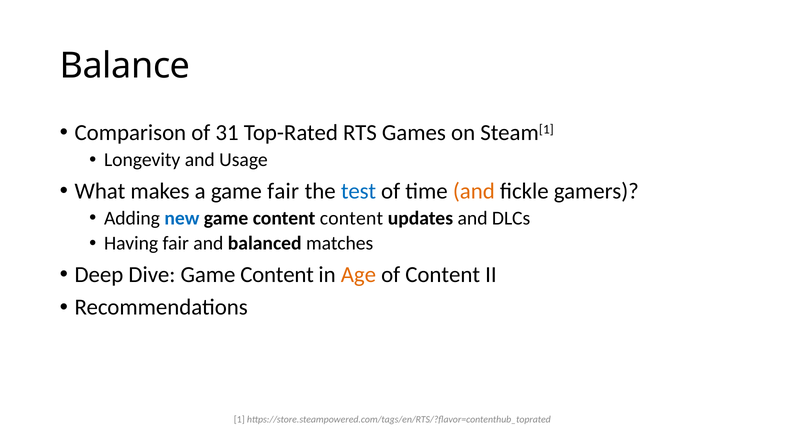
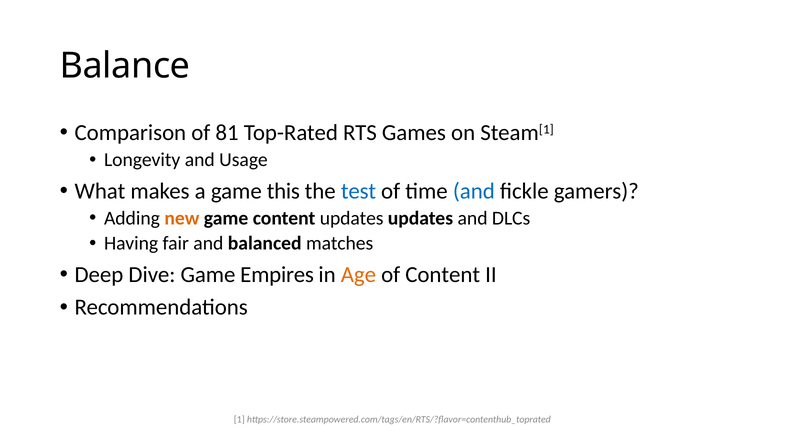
31: 31 -> 81 (227, 133)
game fair: fair -> this (283, 191)
and colour: orange -> blue (474, 191)
new colour: blue -> orange (182, 218)
content content: content -> updates (352, 218)
Dive Game Content: Content -> Empires (277, 274)
